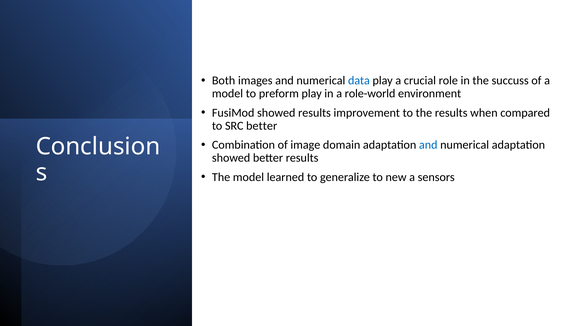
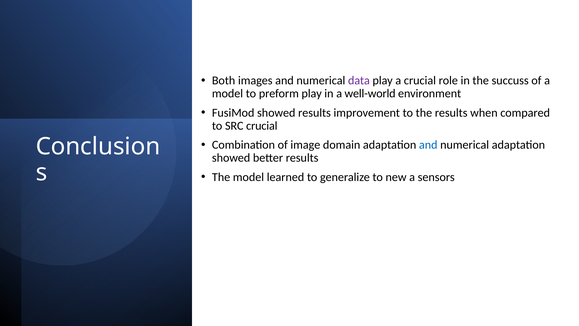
data colour: blue -> purple (359, 81)
role-world: role-world -> well-world (370, 94)
SRC better: better -> crucial (262, 126)
